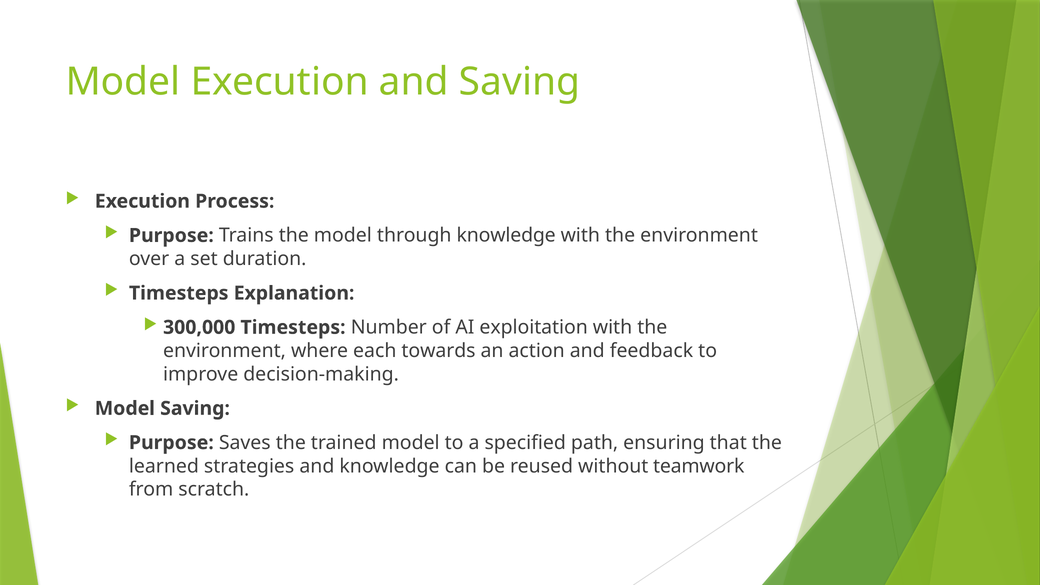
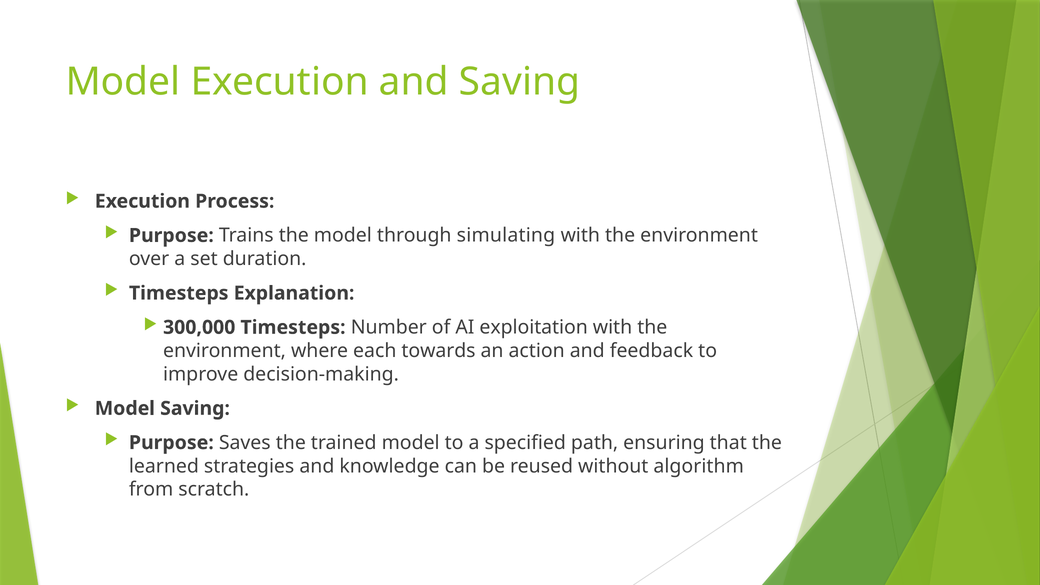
through knowledge: knowledge -> simulating (506, 236)
teamwork: teamwork -> algorithm (699, 466)
